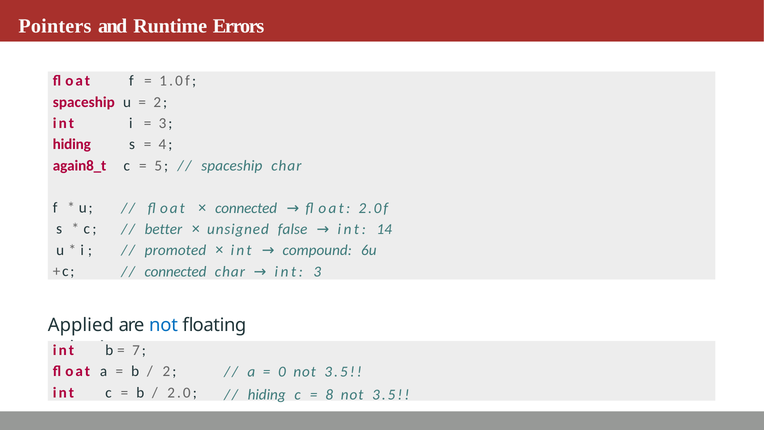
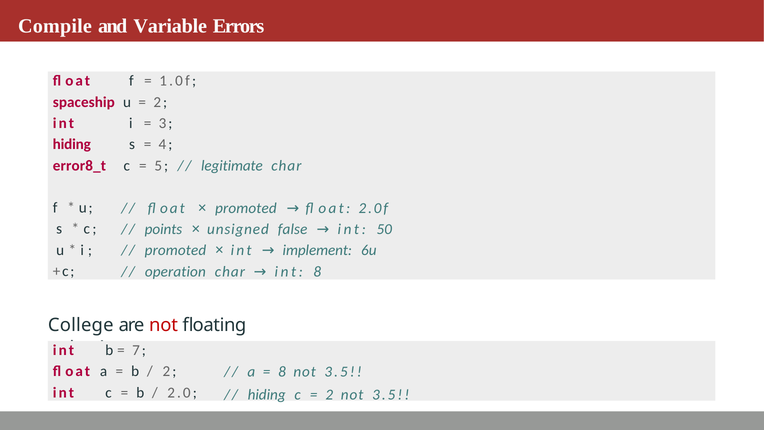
Pointers: Pointers -> Compile (55, 26)
Runtime: Runtime -> Variable (170, 26)
again8_t: again8_t -> error8_t (79, 165)
spaceship: spaceship -> legitimate (232, 165)
connected: connected -> promoted (246, 208)
better: better -> points (163, 229)
14: 14 -> 50 (384, 229)
compound: compound -> implement (317, 250)
connected: connected -> operation (175, 271)
int 3: 3 -> 8 (317, 271)
Applied: Applied -> College (81, 325)
not colour: blue -> red (164, 325)
0: 0 -> 8 (282, 372)
8: 8 -> 2 (329, 394)
